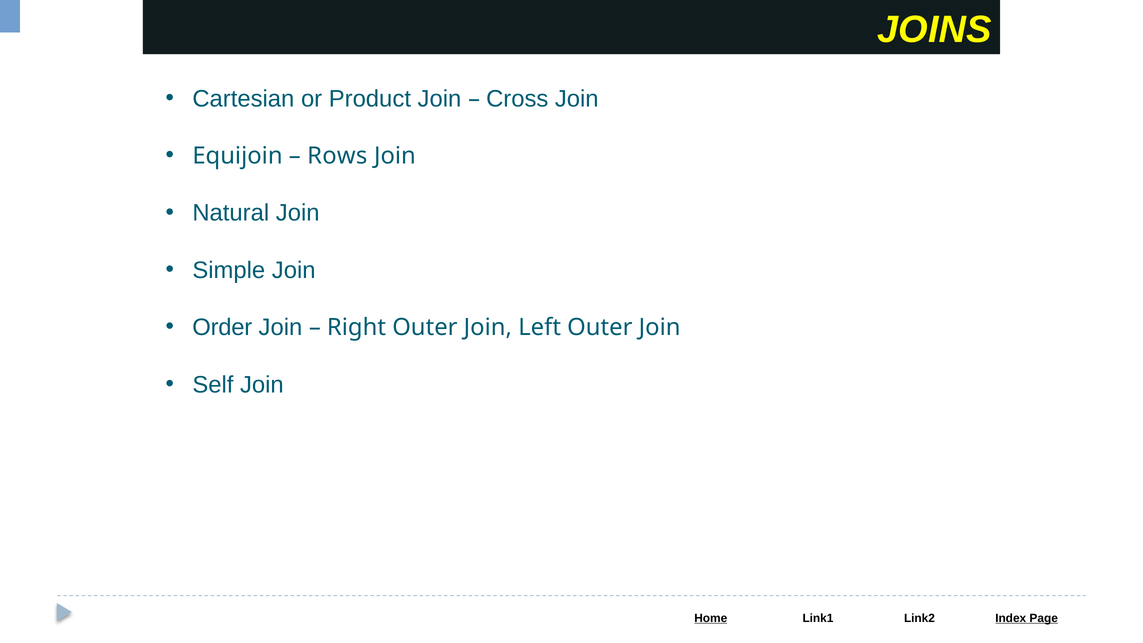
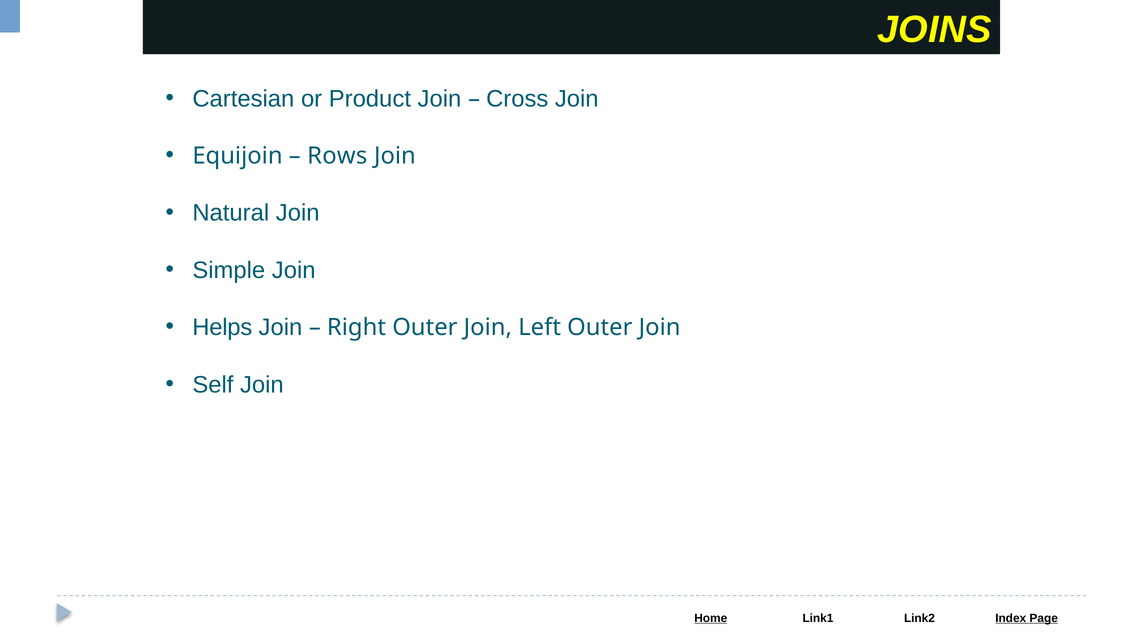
Order: Order -> Helps (222, 327)
